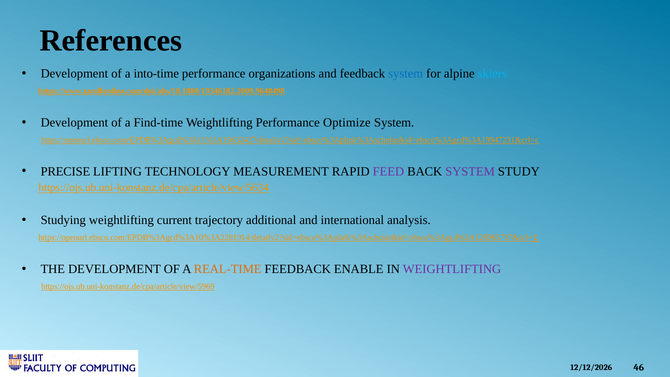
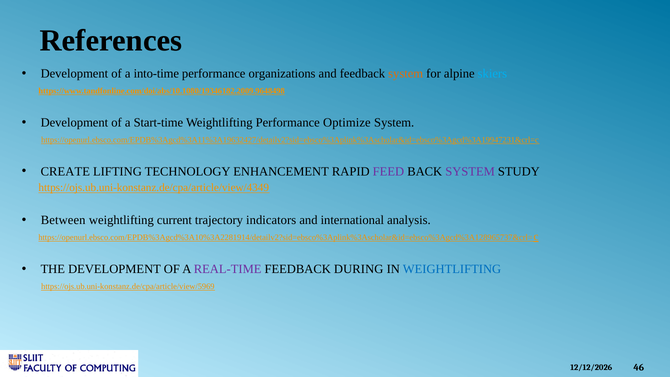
system colour: blue -> orange (406, 74)
Find-time: Find-time -> Start-time (158, 123)
PRECISE: PRECISE -> CREATE (65, 171)
MEASUREMENT: MEASUREMENT -> ENHANCEMENT (281, 171)
https://ojs.ub.uni-konstanz.de/cpa/article/view/5634: https://ojs.ub.uni-konstanz.de/cpa/article/view/5634 -> https://ojs.ub.uni-konstanz.de/cpa/article/view/4349 (154, 188)
Studying: Studying -> Between (63, 220)
additional: additional -> indicators (271, 220)
REAL-TIME colour: orange -> purple (228, 269)
ENABLE: ENABLE -> DURING (359, 269)
WEIGHTLIFTING colour: purple -> blue (452, 269)
